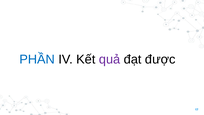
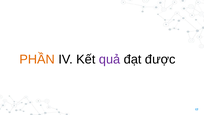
PHẦN colour: blue -> orange (37, 59)
